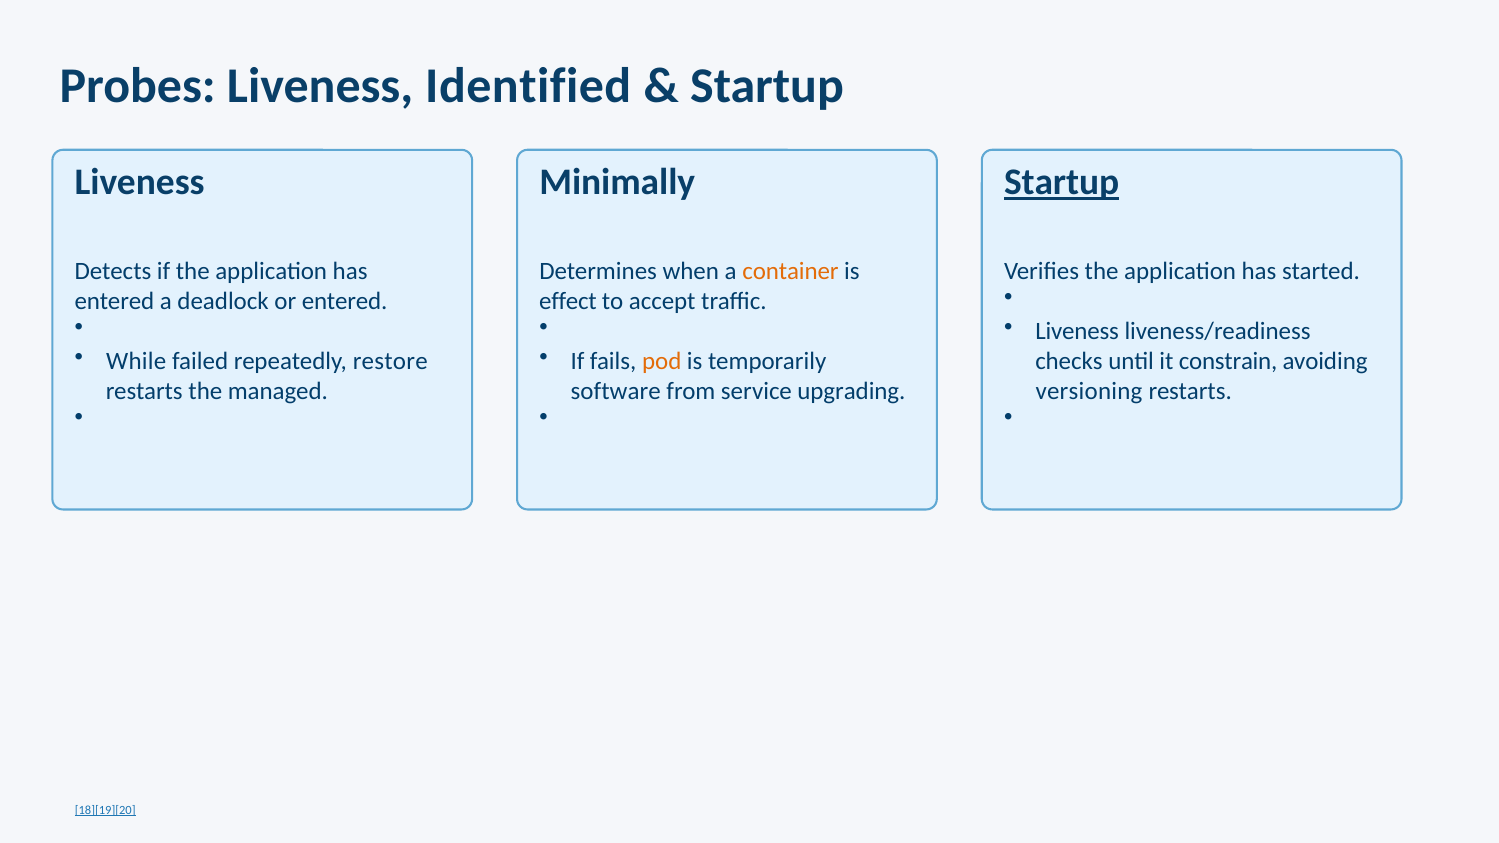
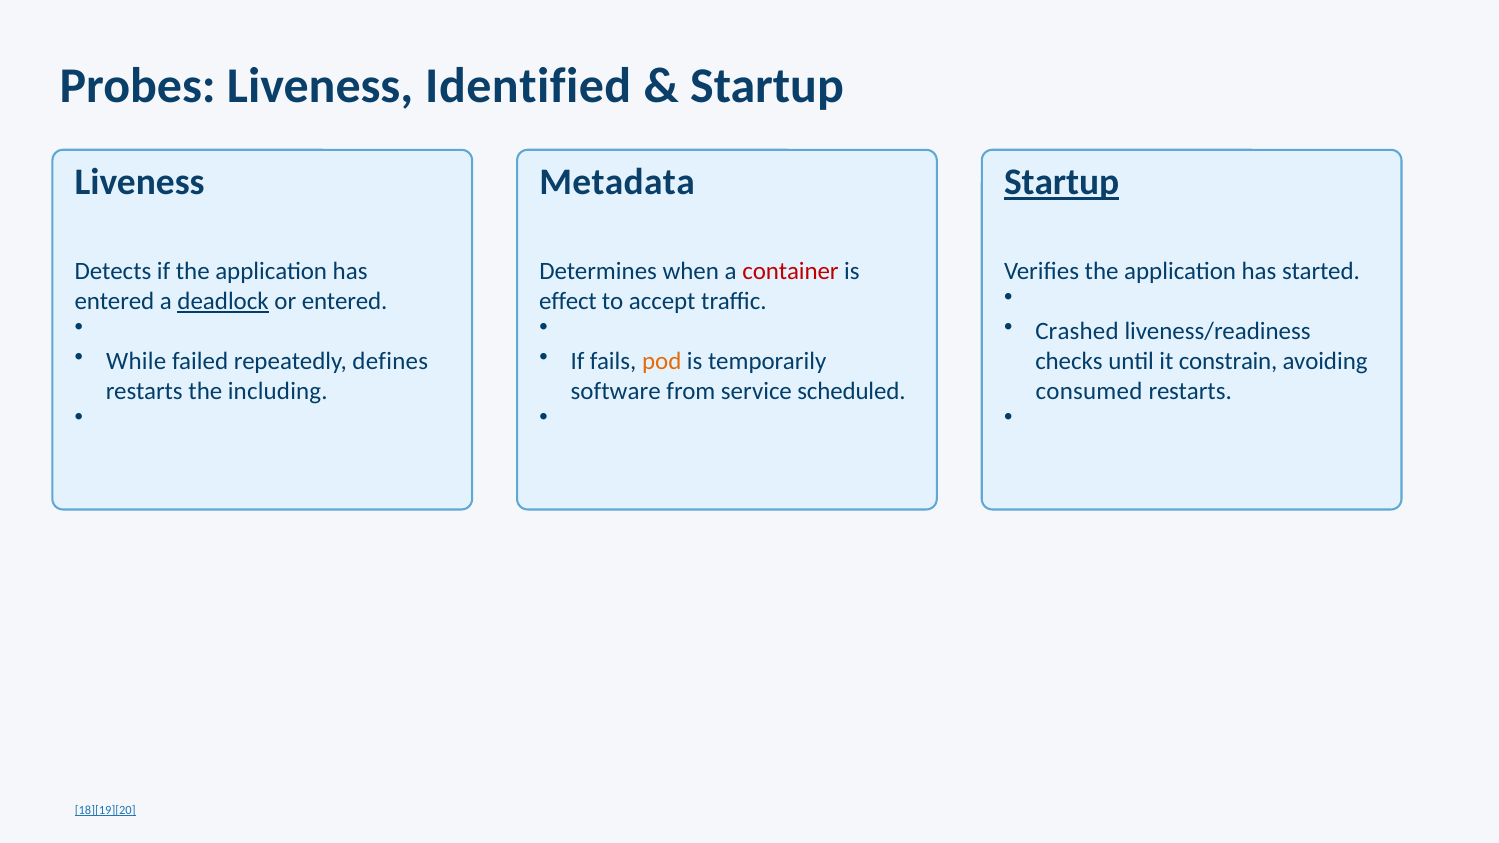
Minimally: Minimally -> Metadata (617, 182)
container colour: orange -> red (790, 271)
deadlock underline: none -> present (223, 301)
Liveness: Liveness -> Crashed (1077, 331)
restore: restore -> defines (390, 361)
managed: managed -> including (278, 391)
upgrading: upgrading -> scheduled (851, 391)
versioning: versioning -> consumed (1089, 391)
